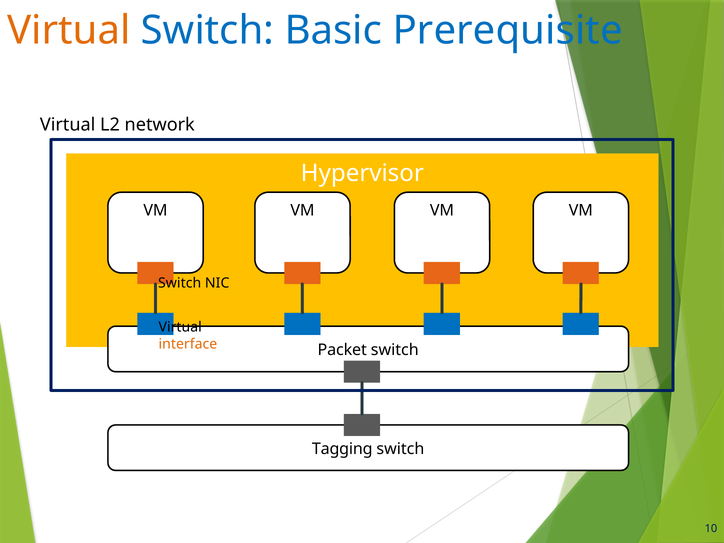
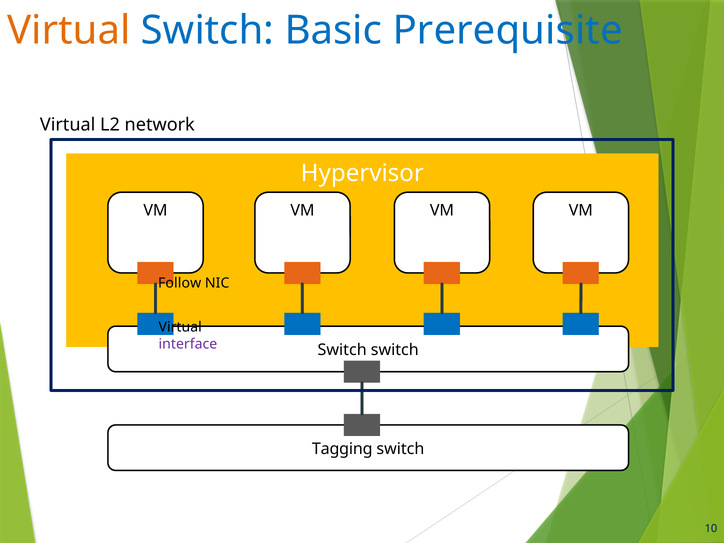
Switch: Switch -> Follow (180, 283)
interface colour: orange -> purple (188, 344)
Packet: Packet -> Switch (342, 350)
